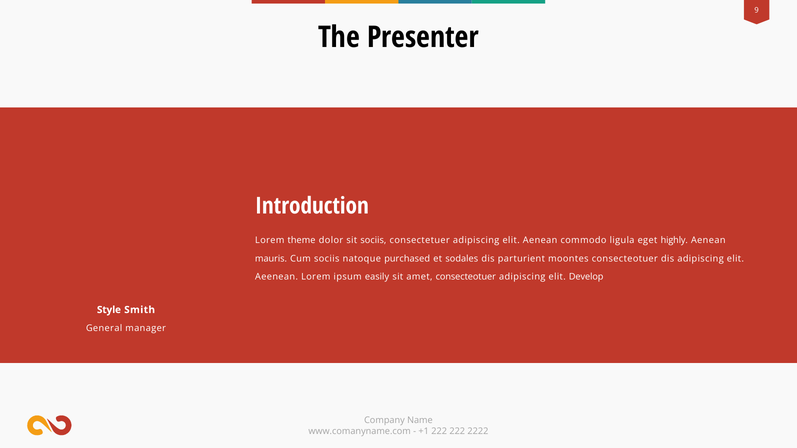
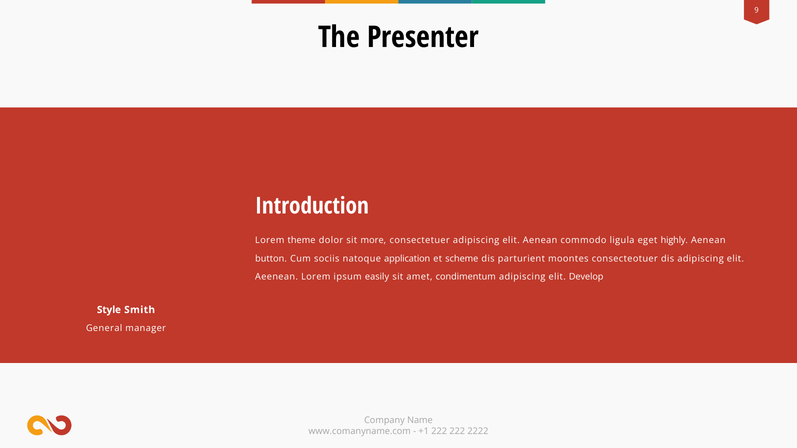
sit sociis: sociis -> more (373, 240)
mauris: mauris -> button (271, 259)
purchased: purchased -> application (407, 259)
sodales: sodales -> scheme (462, 259)
amet consecteotuer: consecteotuer -> condimentum (466, 277)
